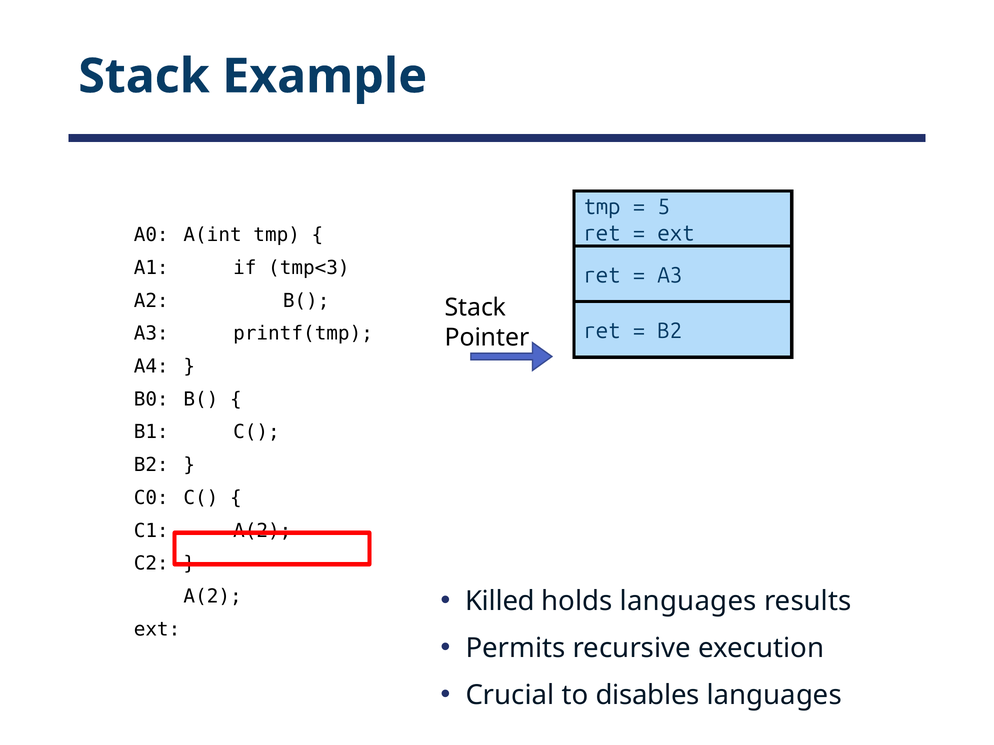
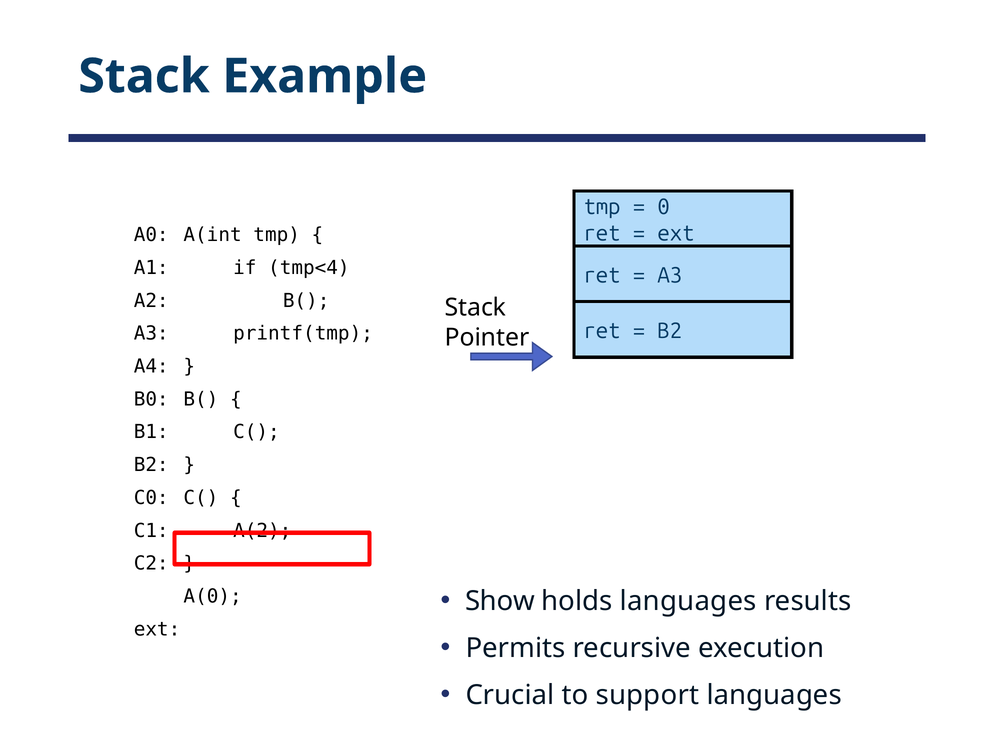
5: 5 -> 0 (664, 207)
tmp<3: tmp<3 -> tmp<4 (309, 268)
Killed: Killed -> Show (500, 602)
A(2: A(2 -> A(0 (213, 597)
disables: disables -> support (647, 695)
